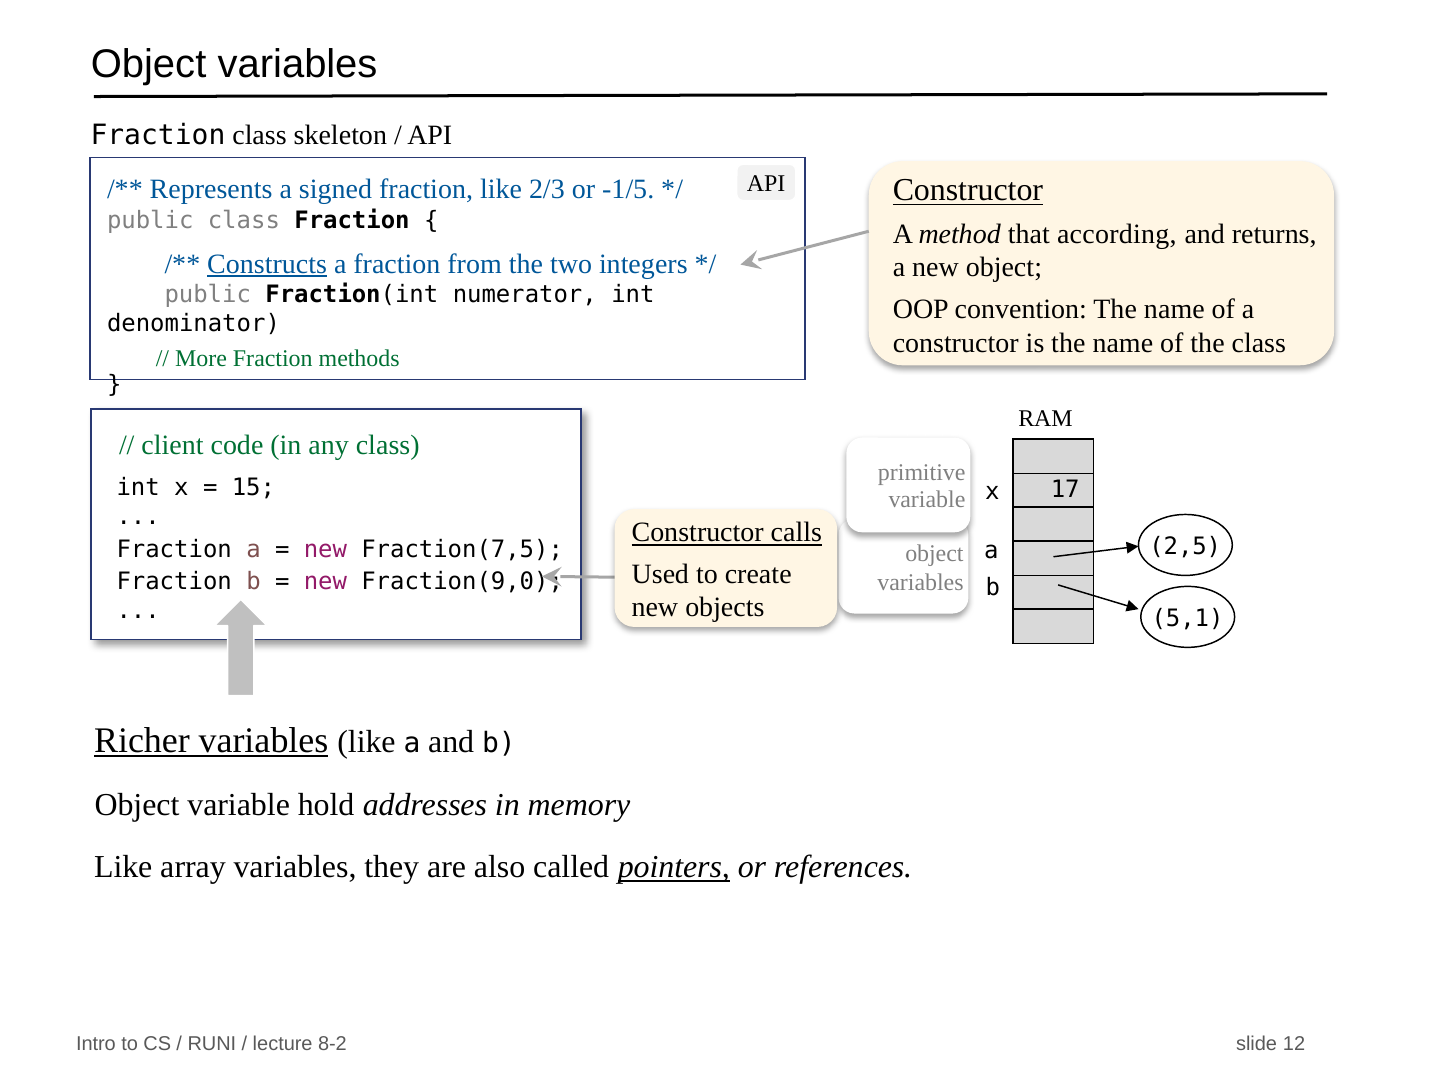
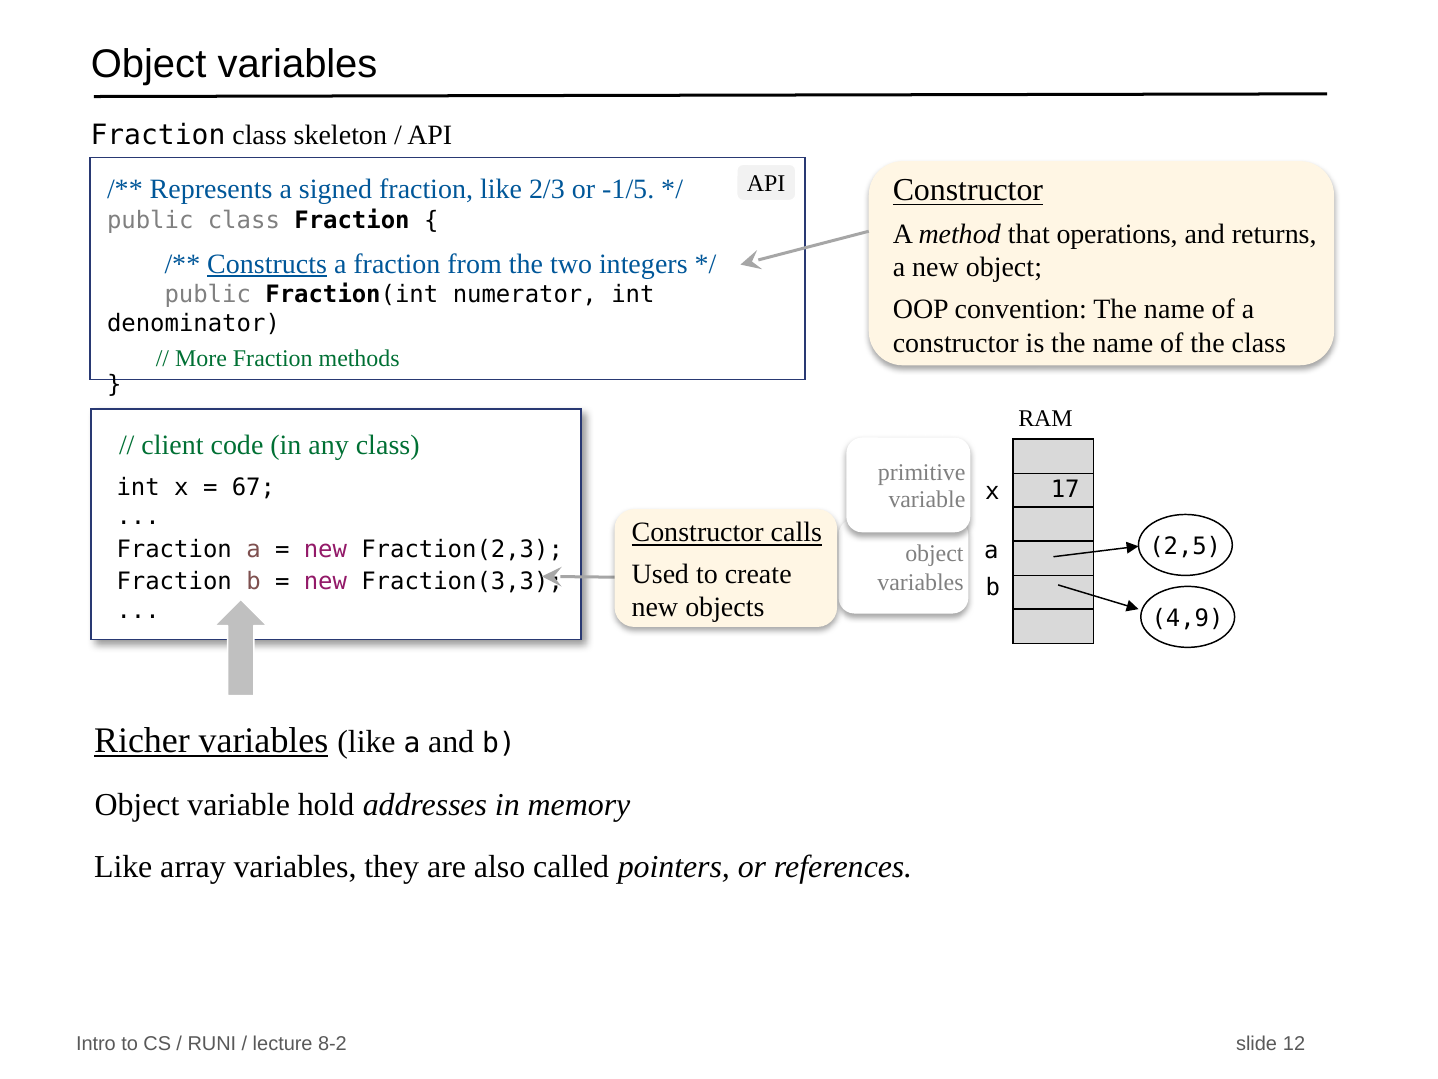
according: according -> operations (1117, 234)
15: 15 -> 67 (253, 487)
Fraction(7,5: Fraction(7,5 -> Fraction(2,3 (462, 549)
Fraction(9,0: Fraction(9,0 -> Fraction(3,3 (462, 582)
5,1: 5,1 -> 4,9 (1188, 618)
pointers underline: present -> none (674, 867)
